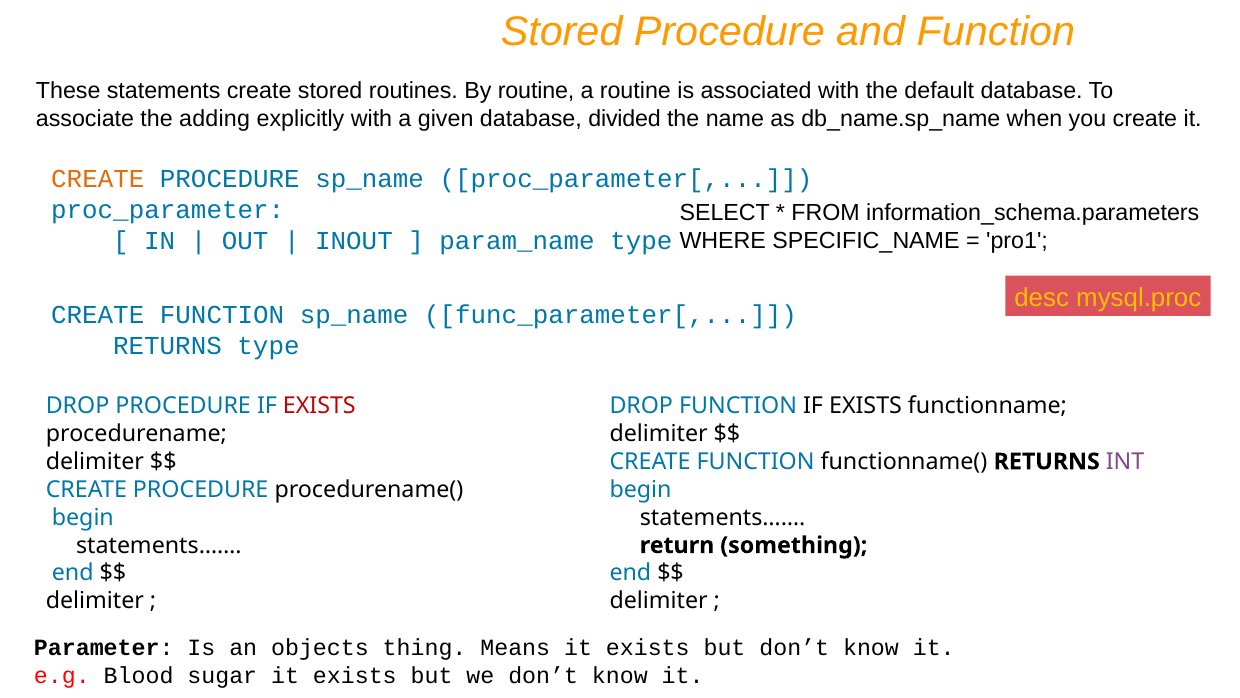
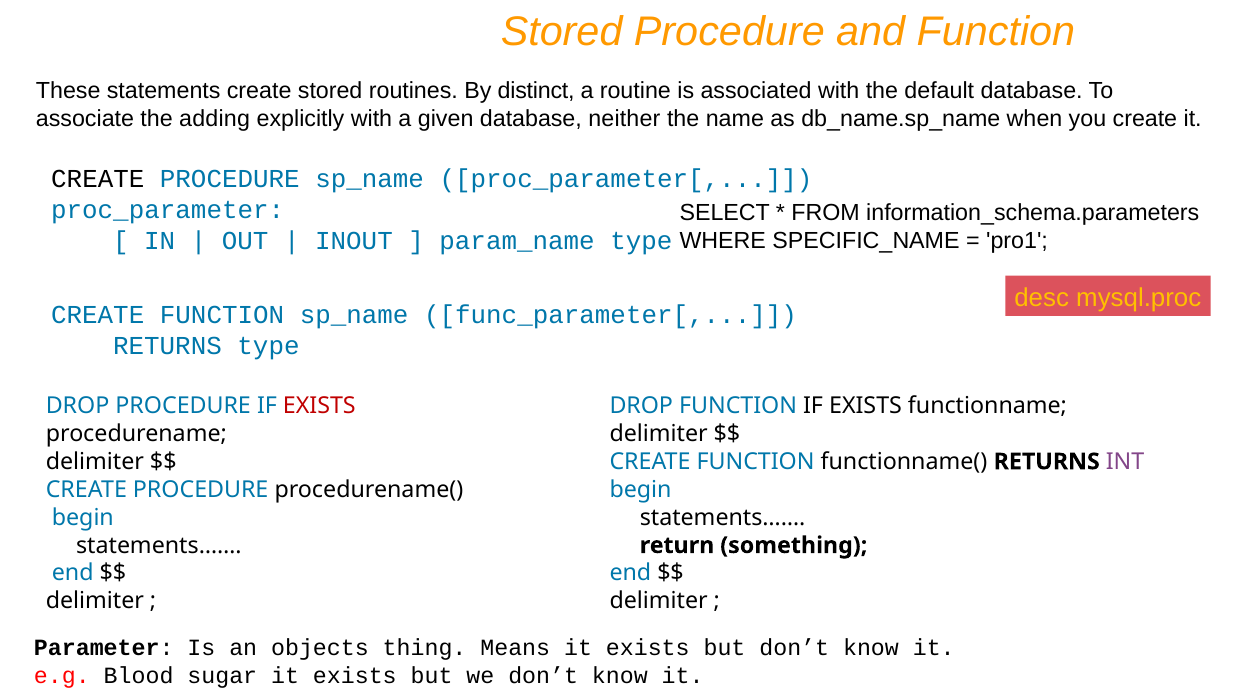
By routine: routine -> distinct (536, 91)
divided: divided -> neither (624, 118)
CREATE colour: orange -> black (98, 179)
